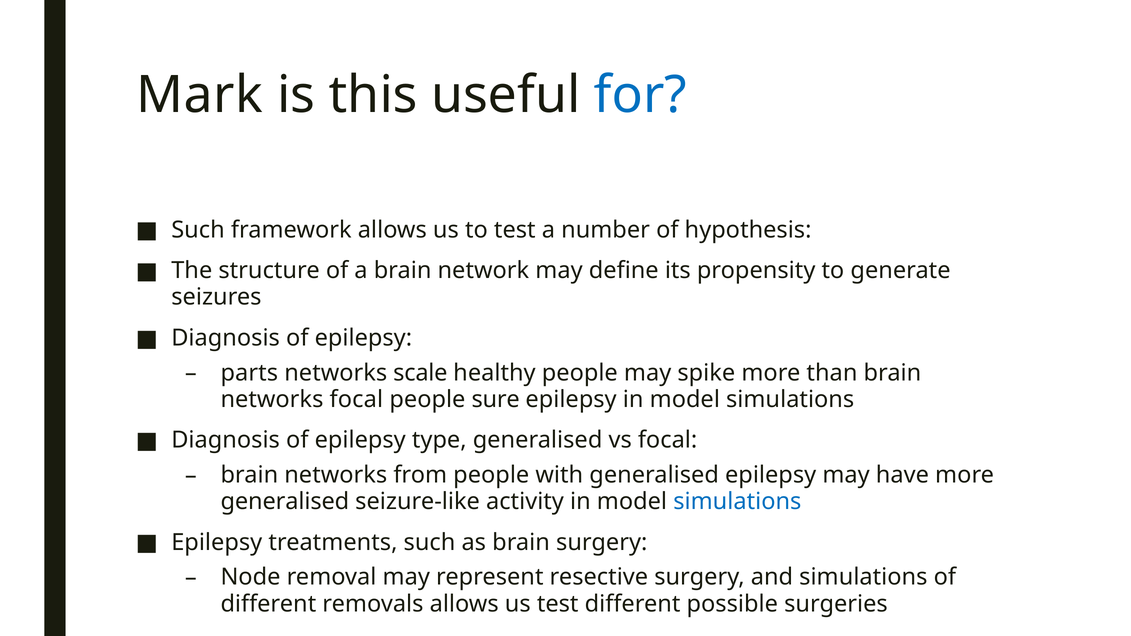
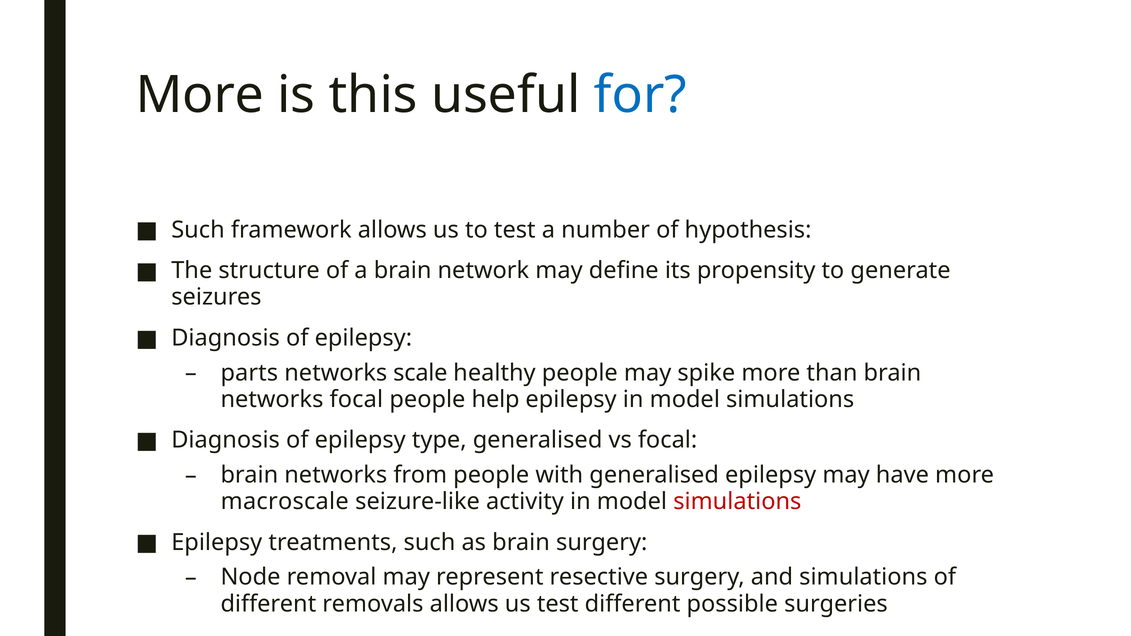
Mark: Mark -> More (200, 95)
sure: sure -> help (496, 399)
generalised: generalised -> macroscale (285, 502)
simulations colour: blue -> red (737, 502)
